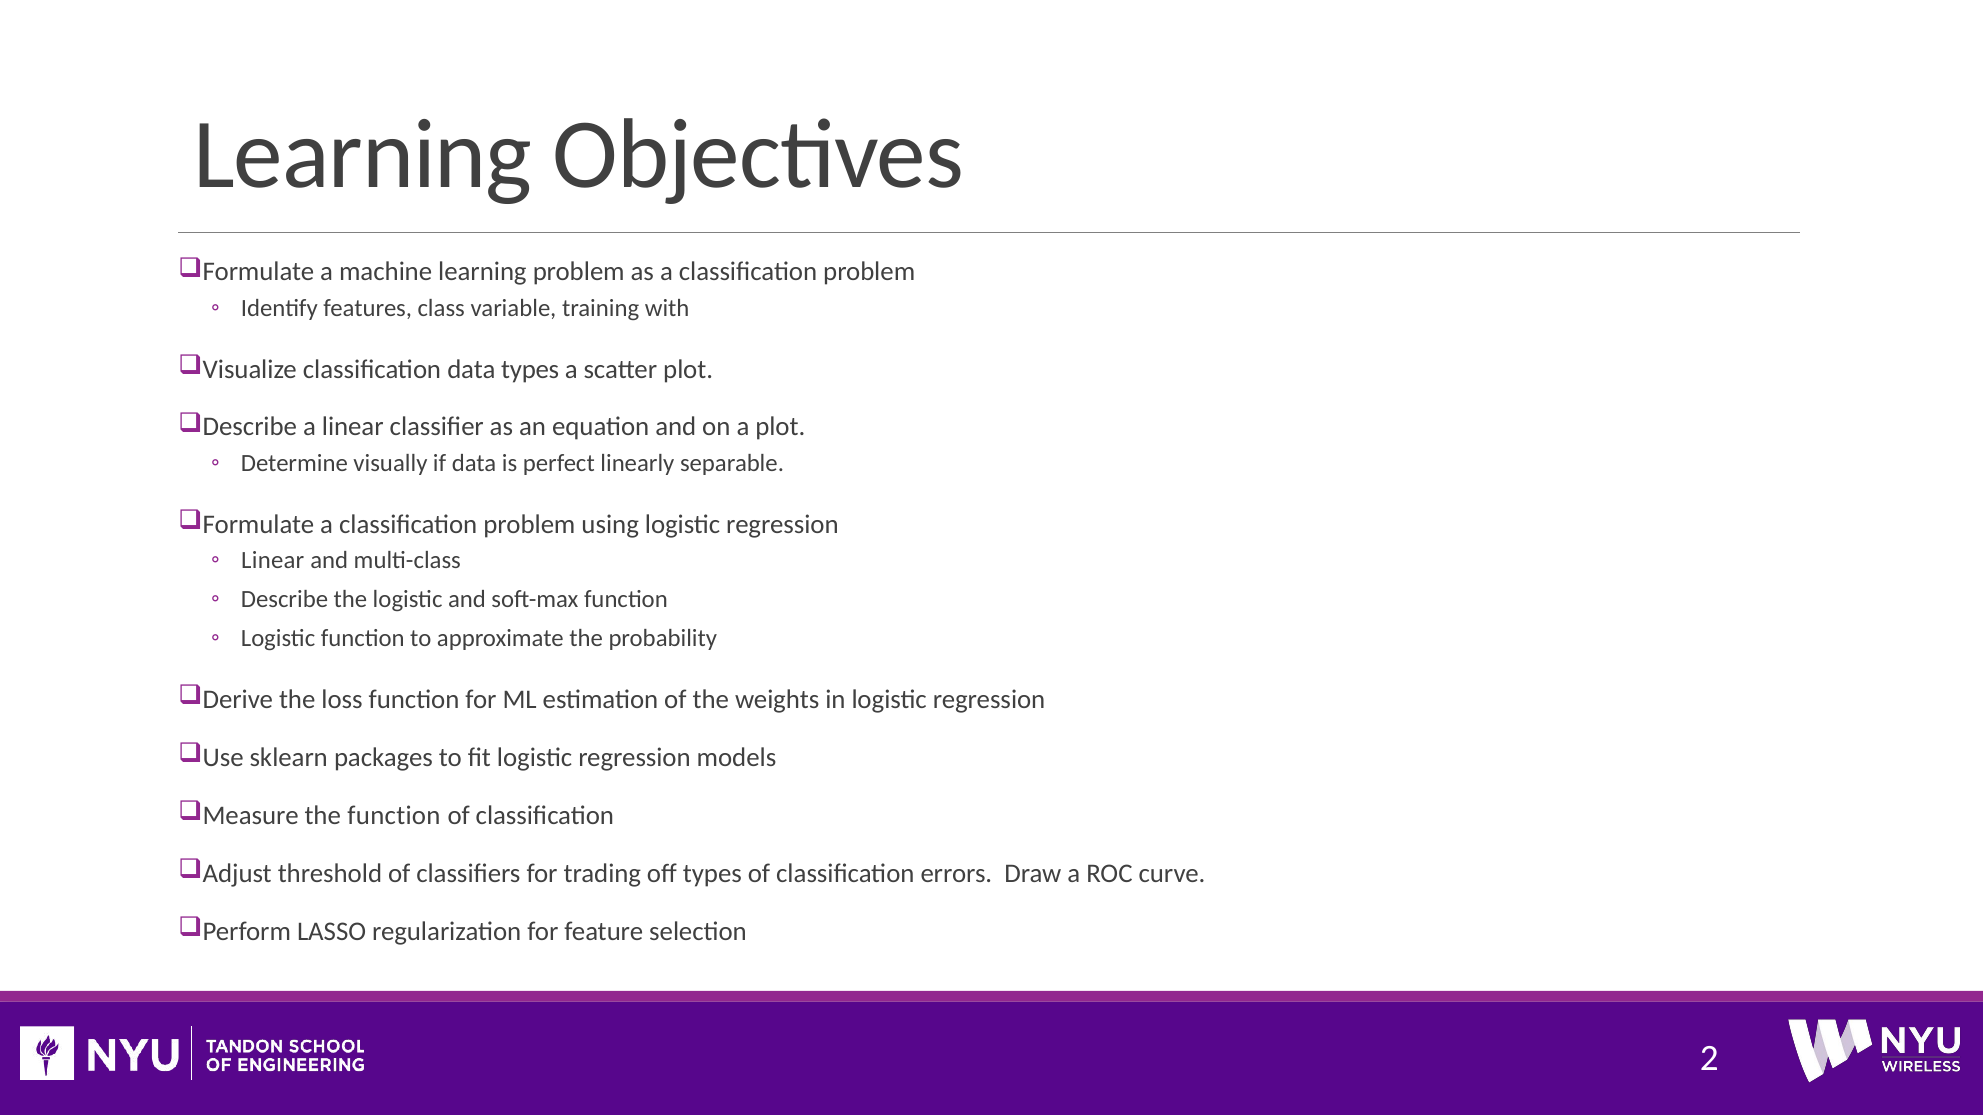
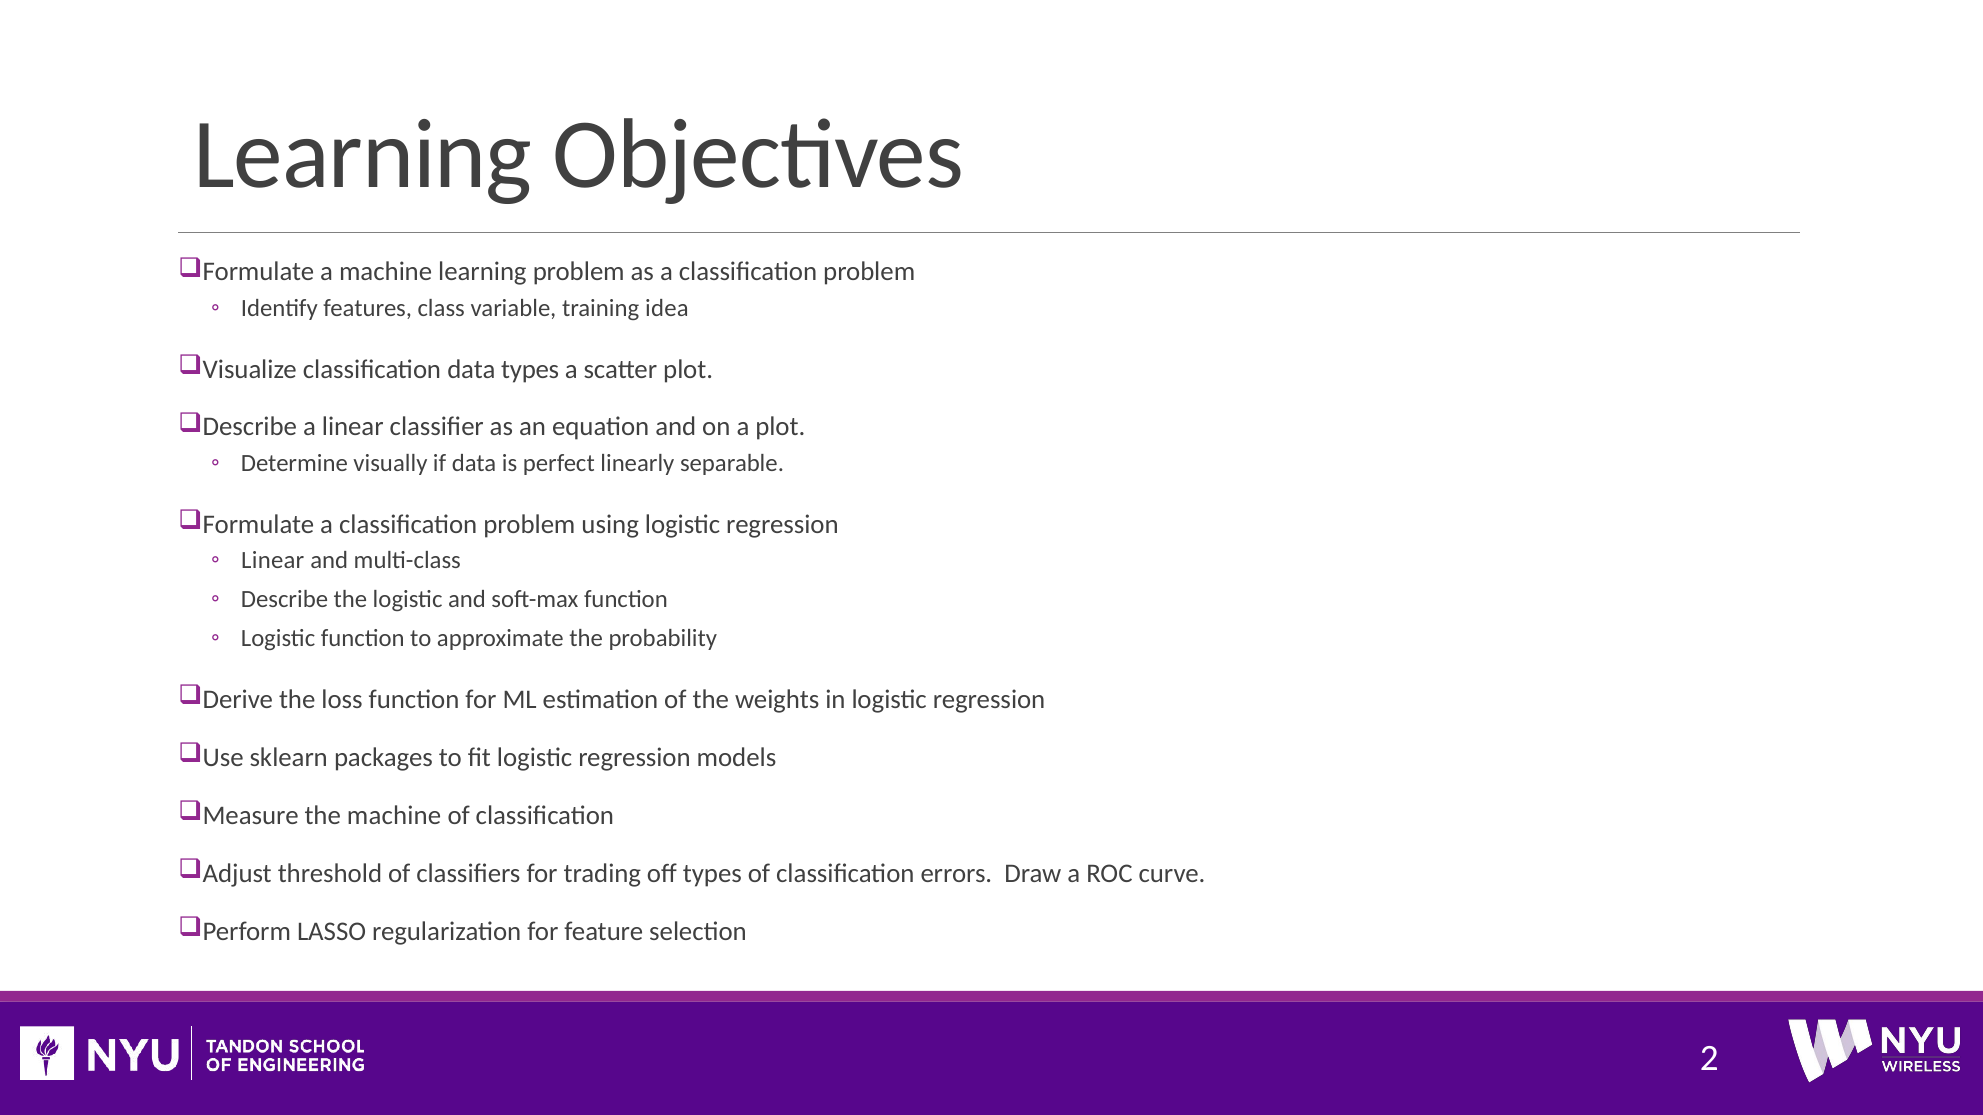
with: with -> idea (667, 308)
the function: function -> machine (394, 816)
